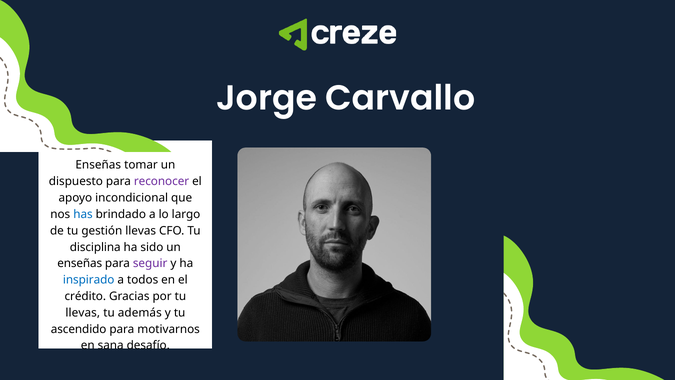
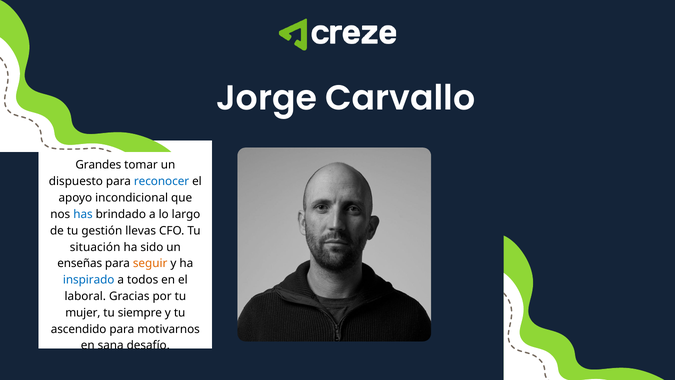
Enseñas: Enseñas -> Grandes (98, 165)
reconocer colour: purple -> blue (162, 181)
disciplina: disciplina -> situación (95, 247)
seguir colour: purple -> orange (150, 263)
crédito: crédito -> laboral (85, 296)
llevas: llevas -> mujer (83, 313)
además: además -> siempre (140, 313)
